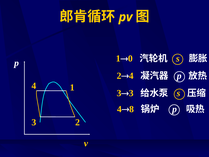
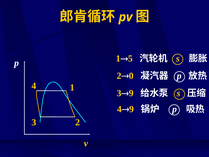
0: 0 -> 5 (130, 58)
4: 4 -> 0 (131, 76)
3: 3 -> 9 (131, 93)
8: 8 -> 9 (132, 109)
